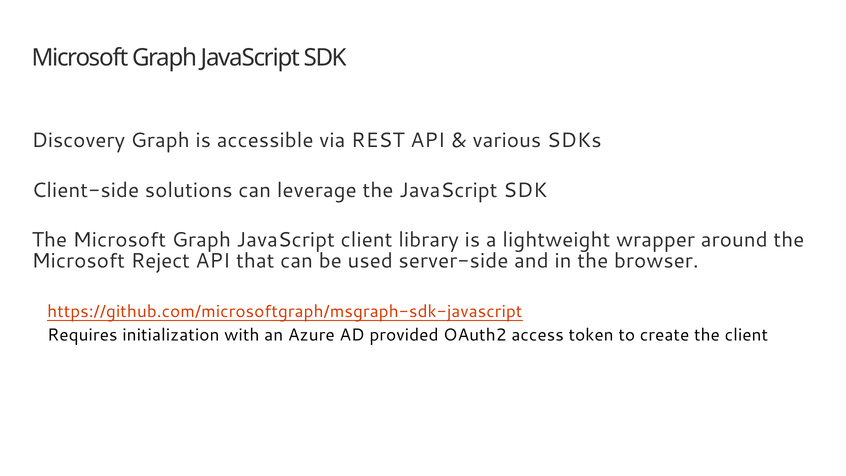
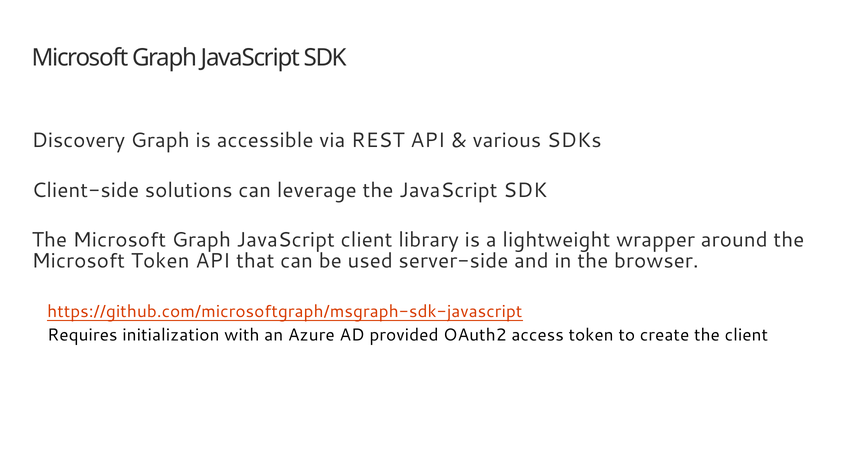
Microsoft Reject: Reject -> Token (160, 261)
